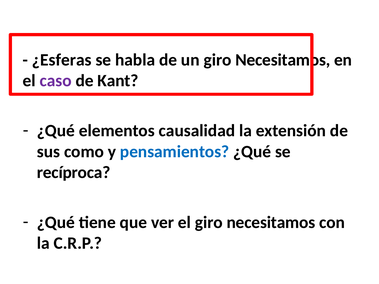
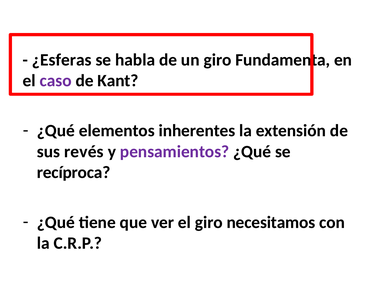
un giro Necesitamos: Necesitamos -> Fundamenta (283, 60)
causalidad: causalidad -> inherentes (197, 131)
como: como -> revés (84, 152)
pensamientos colour: blue -> purple (175, 152)
